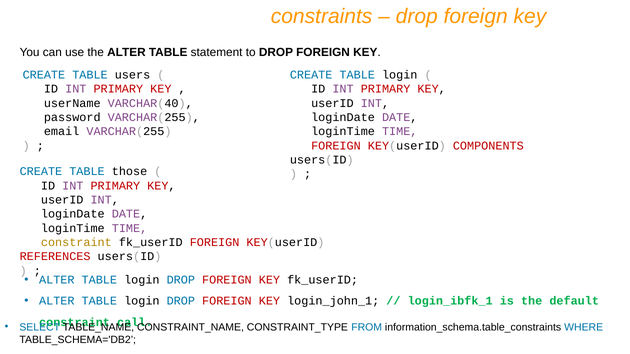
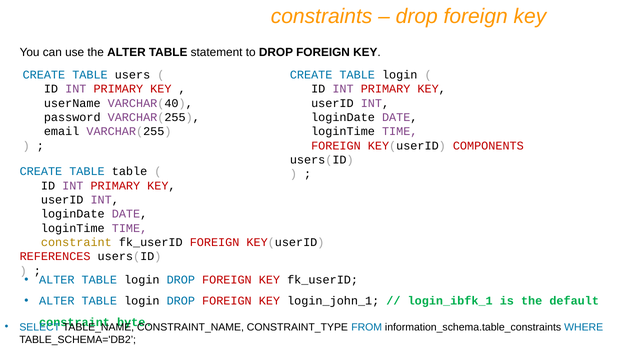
TABLE those: those -> table (130, 172)
call: call -> byte (135, 323)
